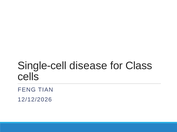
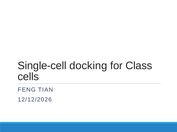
disease: disease -> docking (88, 66)
